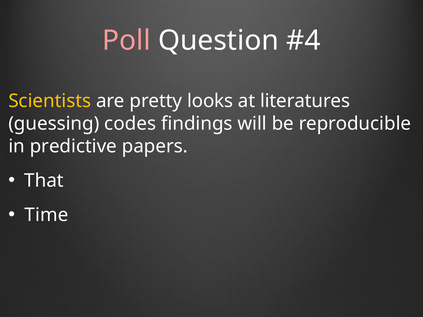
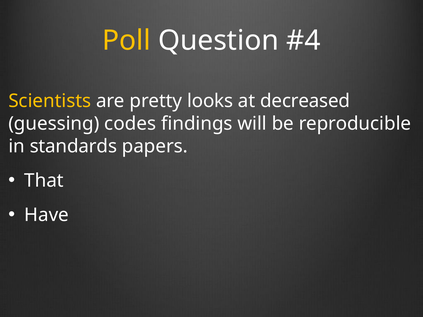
Poll colour: pink -> yellow (127, 41)
literatures: literatures -> decreased (305, 101)
predictive: predictive -> standards (73, 146)
Time: Time -> Have (47, 215)
